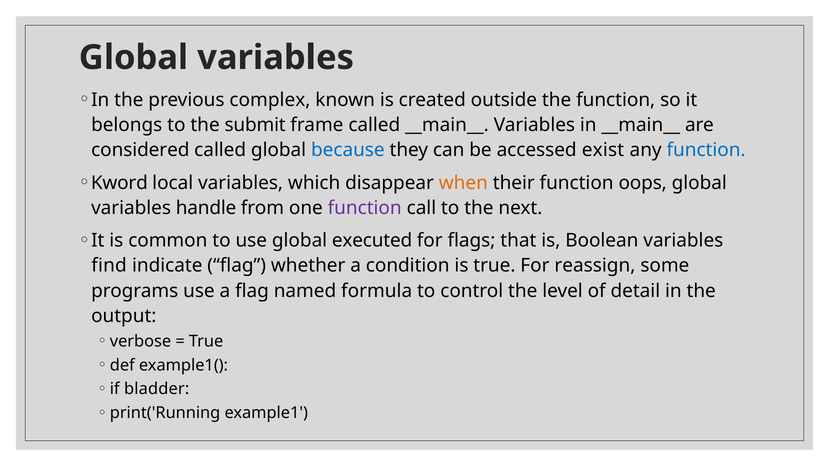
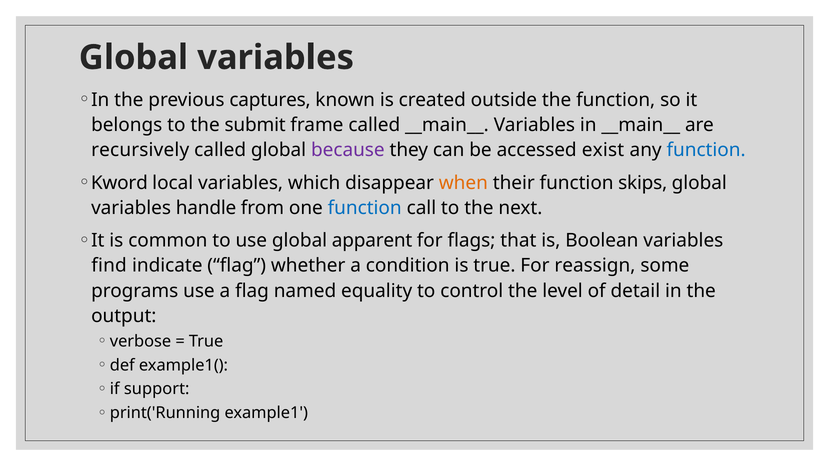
complex: complex -> captures (270, 100)
considered: considered -> recursively (140, 150)
because colour: blue -> purple (348, 150)
oops: oops -> skips (643, 183)
function colour: purple -> blue (365, 208)
executed: executed -> apparent (372, 241)
formula: formula -> equality (377, 291)
bladder: bladder -> support (157, 389)
